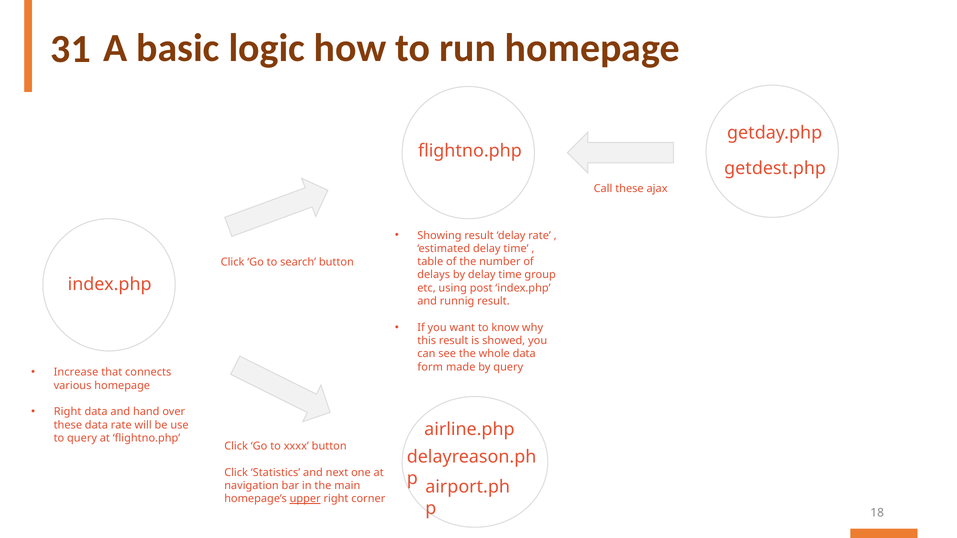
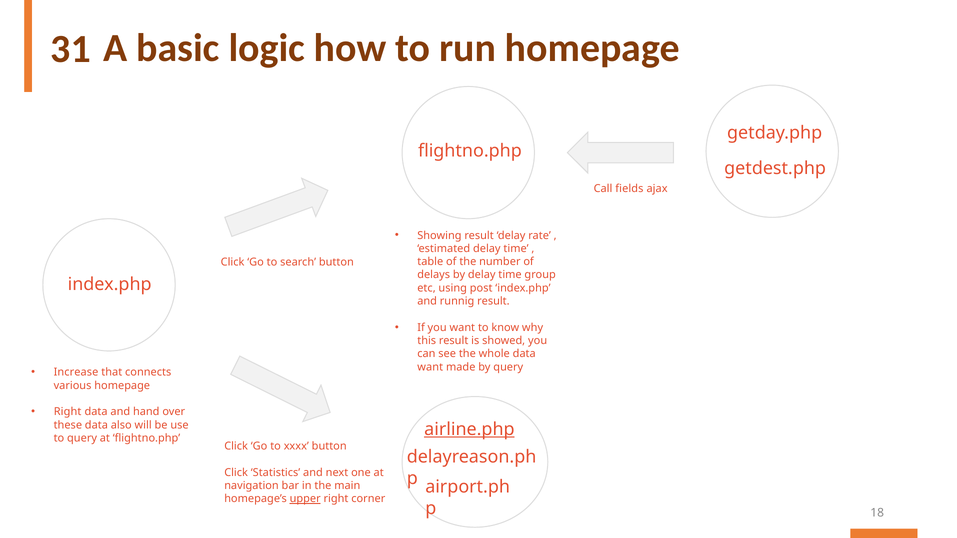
Call these: these -> fields (629, 189)
form: form -> want (430, 367)
data rate: rate -> also (121, 425)
airline.php underline: none -> present (469, 429)
